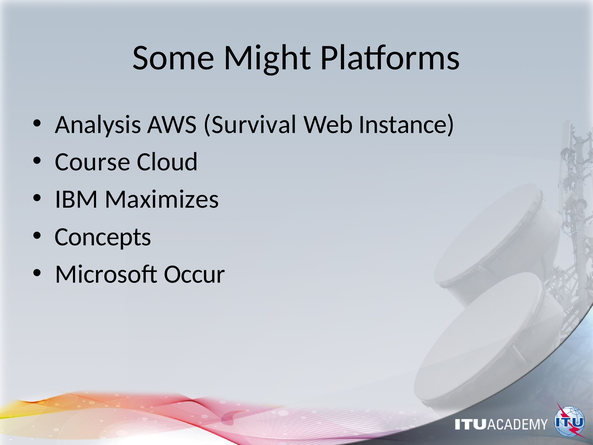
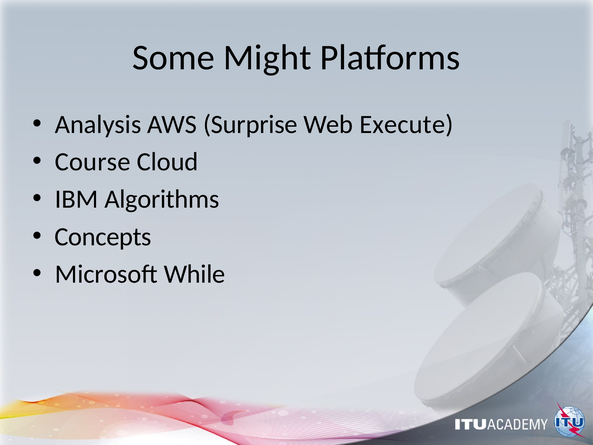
Survival: Survival -> Surprise (250, 124)
Instance: Instance -> Execute (406, 124)
Maximizes: Maximizes -> Algorithms (162, 199)
Occur: Occur -> While (194, 274)
